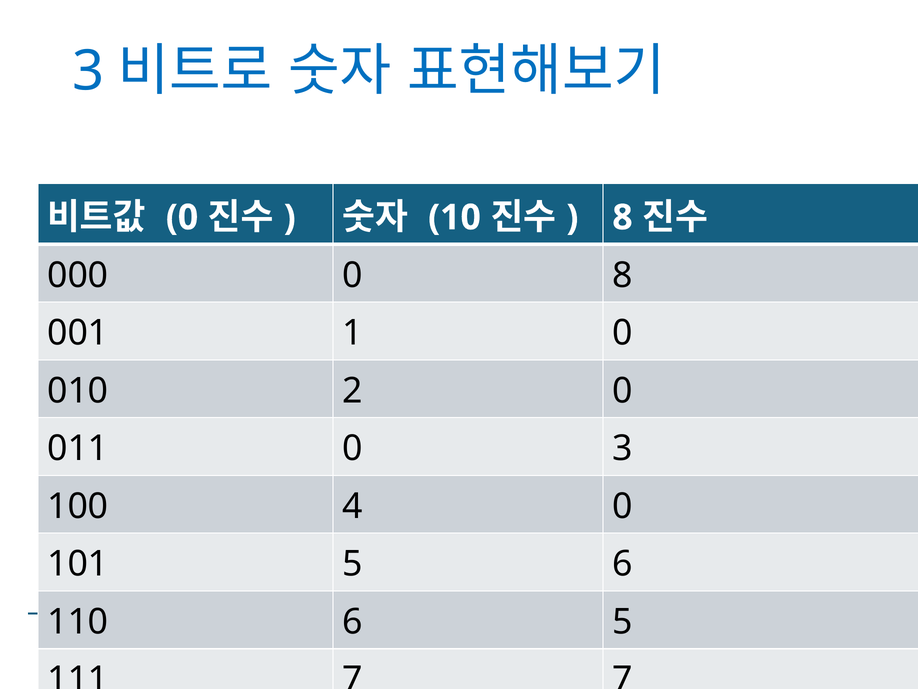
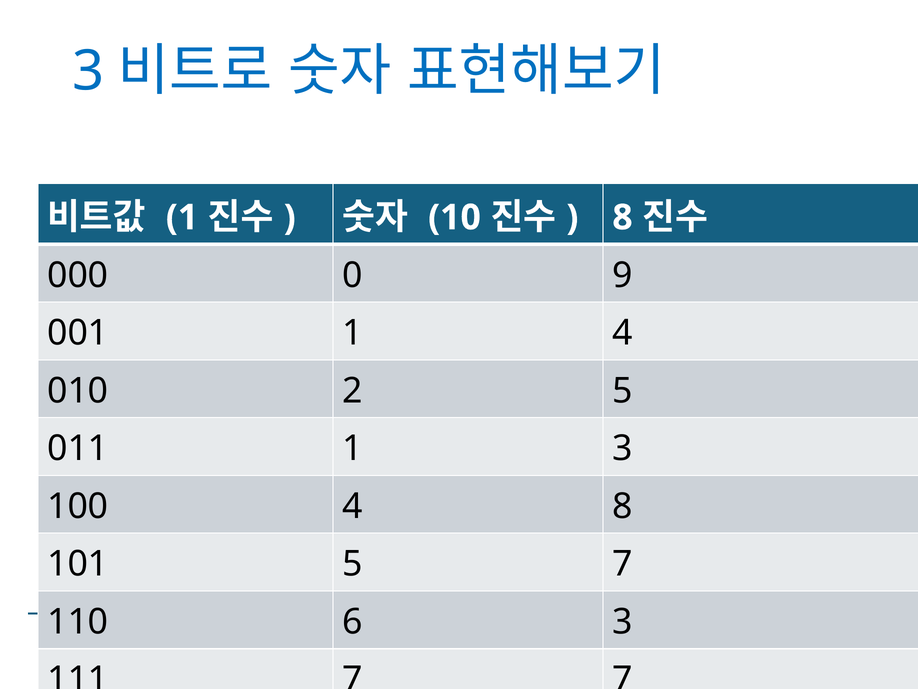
0: 0 -> 1 (182, 217)
0 8: 8 -> 9 (622, 275)
1 0: 0 -> 4 (622, 333)
2 0: 0 -> 5 (622, 391)
011 0: 0 -> 1 (353, 448)
4 0: 0 -> 8 (622, 506)
5 6: 6 -> 7 (622, 564)
6 5: 5 -> 3 (622, 621)
